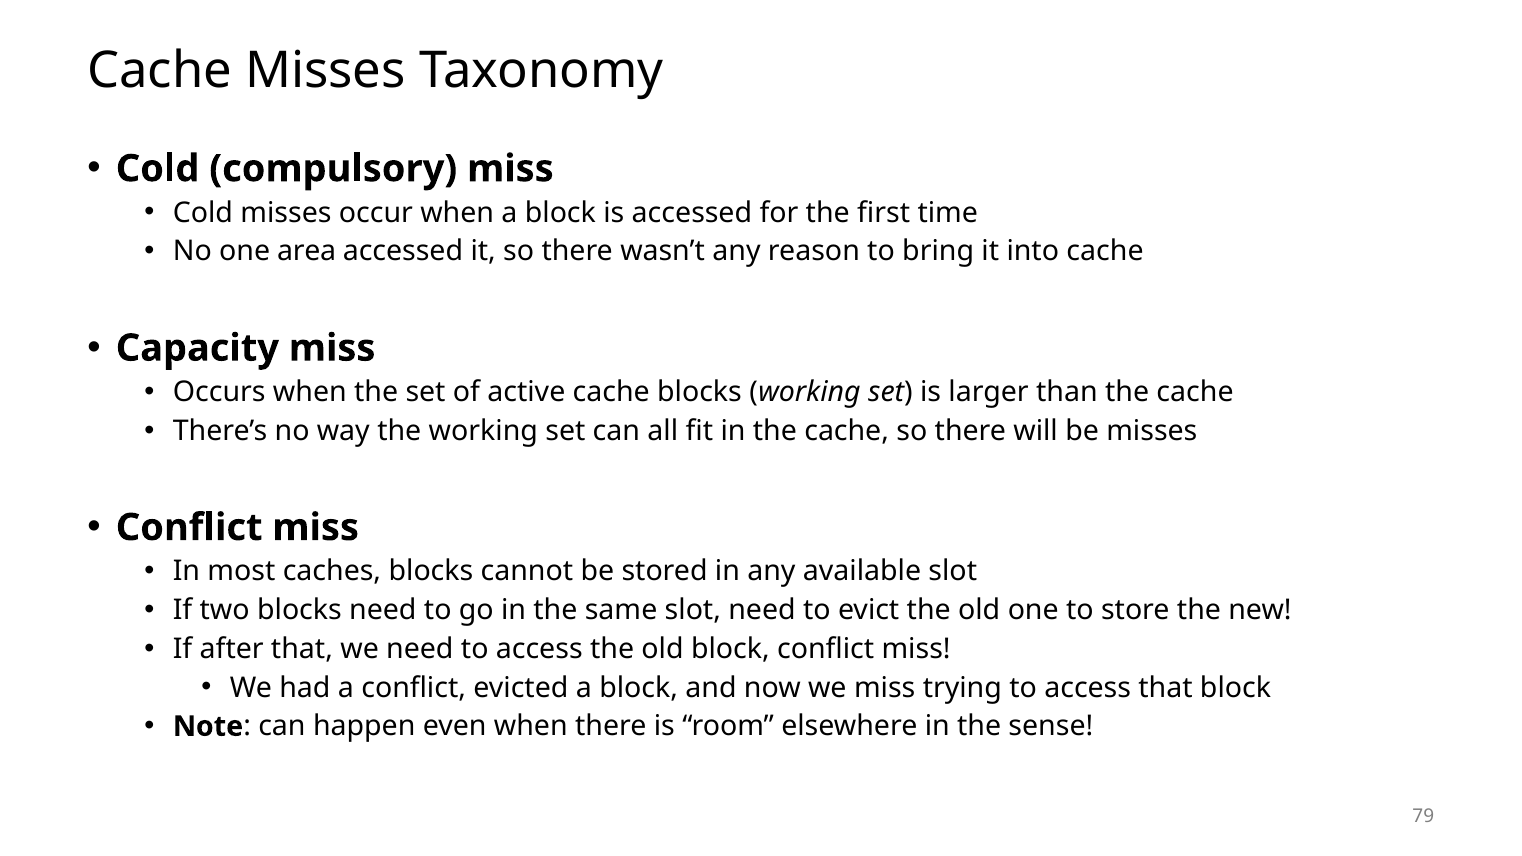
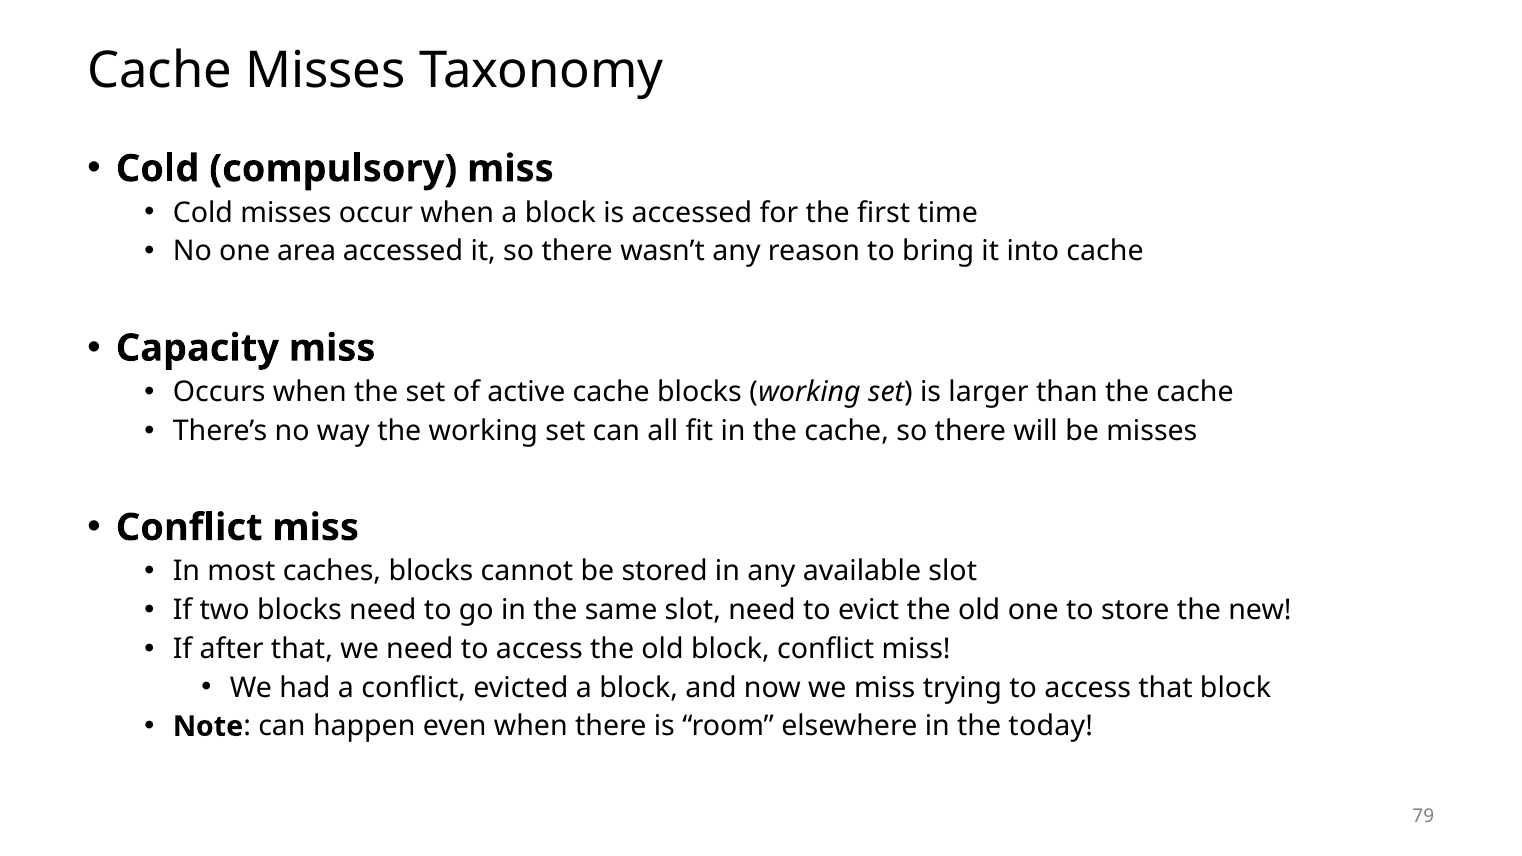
sense: sense -> today (1051, 726)
